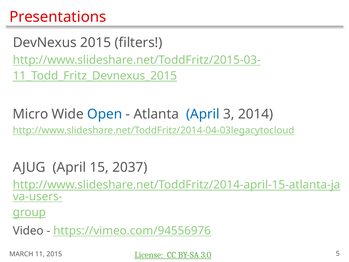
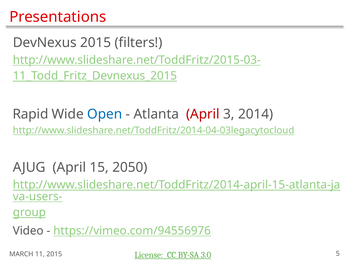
Micro: Micro -> Rapid (31, 114)
April colour: blue -> red (203, 114)
2037: 2037 -> 2050 (130, 167)
